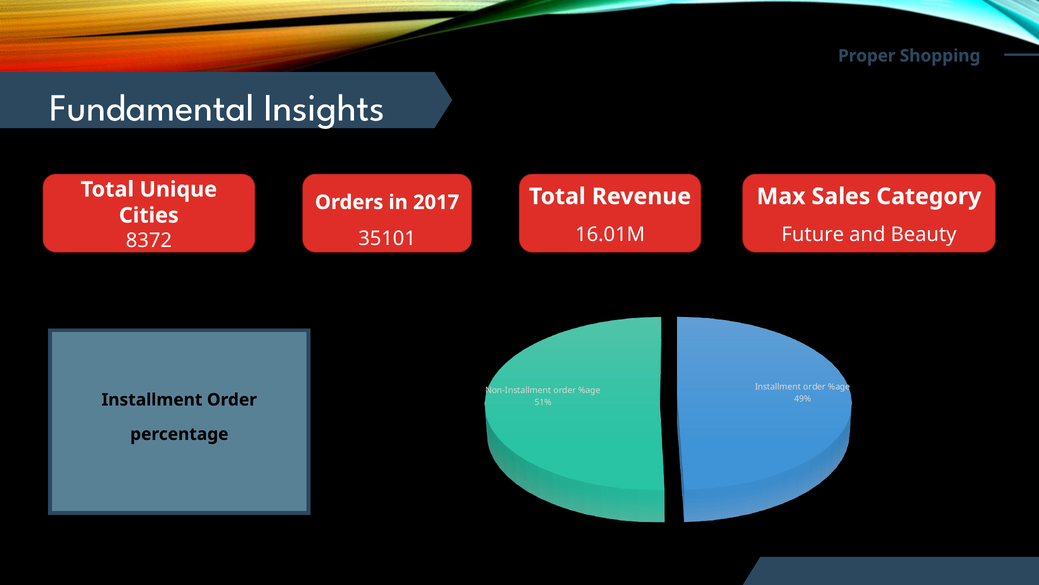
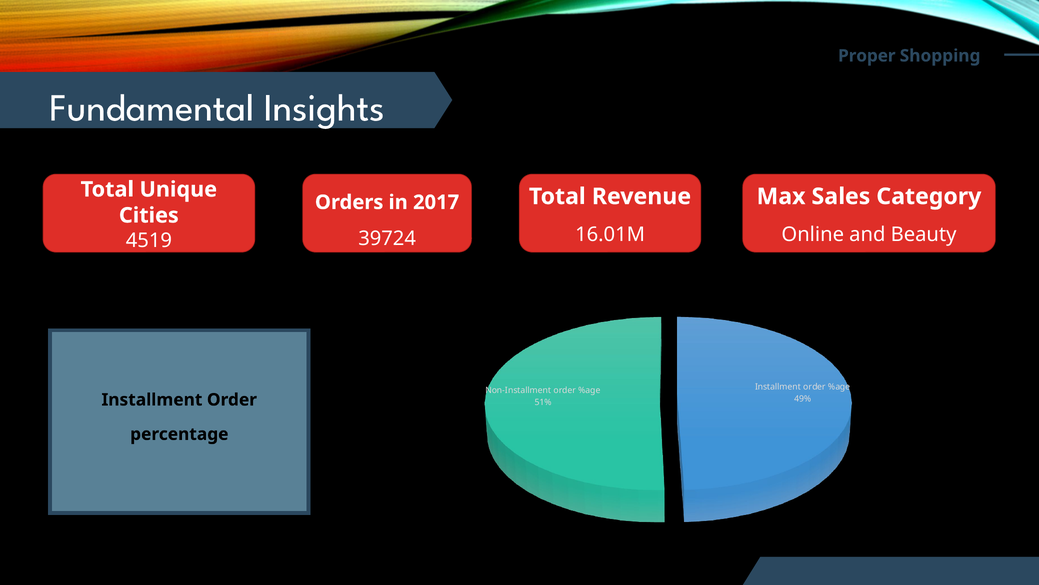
Future: Future -> Online (813, 234)
35101: 35101 -> 39724 (387, 239)
8372: 8372 -> 4519 (149, 240)
